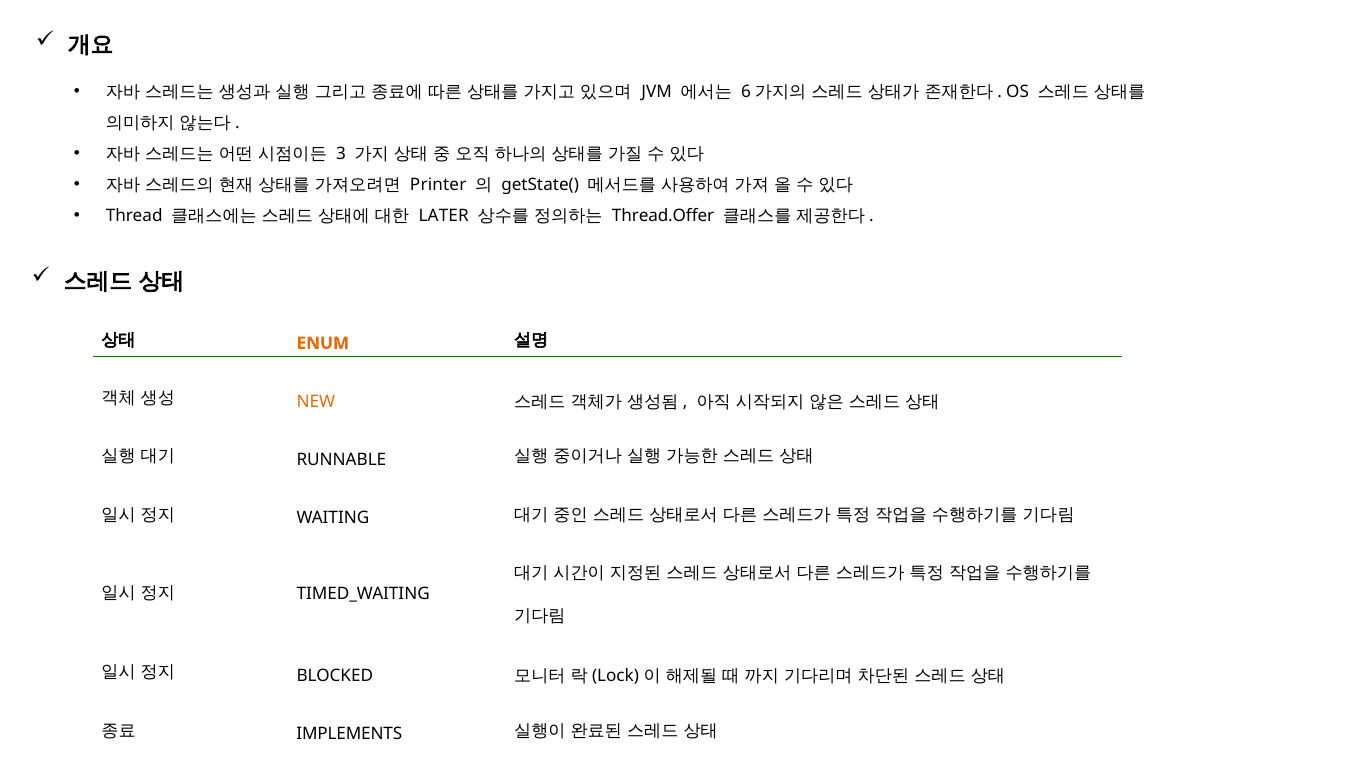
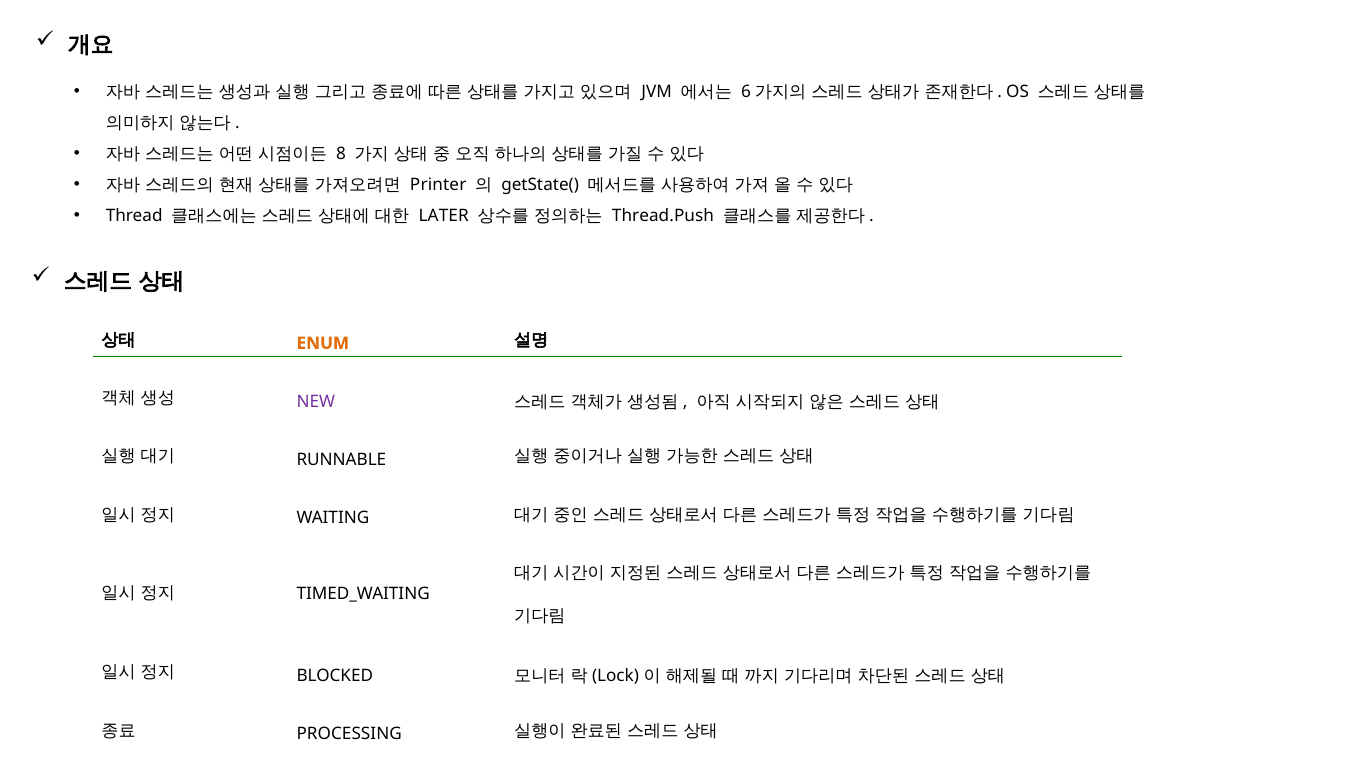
3: 3 -> 8 (341, 154)
Thread.Offer: Thread.Offer -> Thread.Push (663, 216)
NEW colour: orange -> purple (316, 401)
IMPLEMENTS: IMPLEMENTS -> PROCESSING (349, 734)
